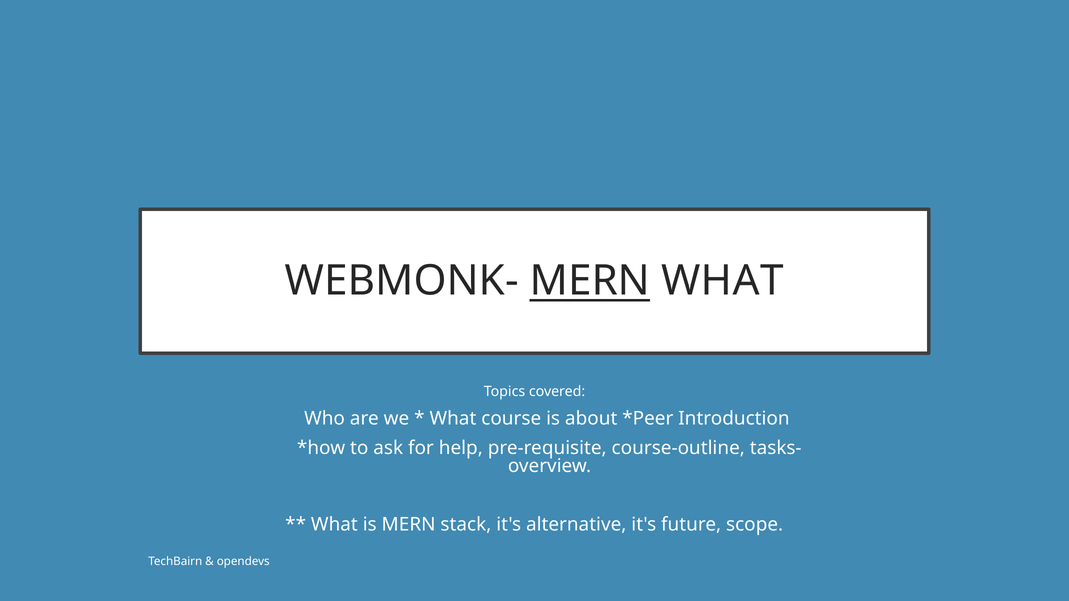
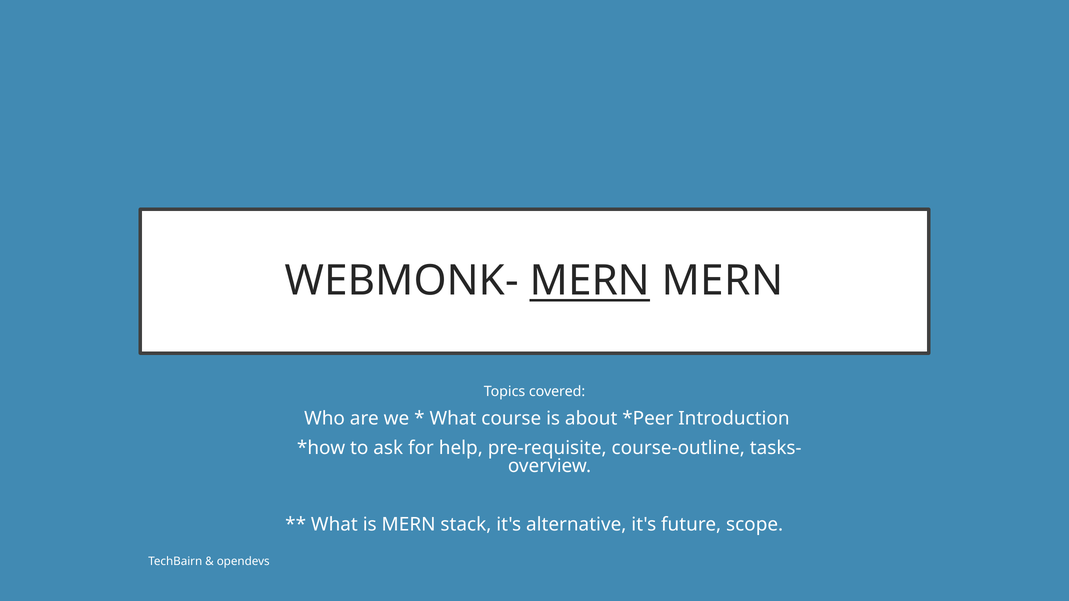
MERN WHAT: WHAT -> MERN (722, 281)
